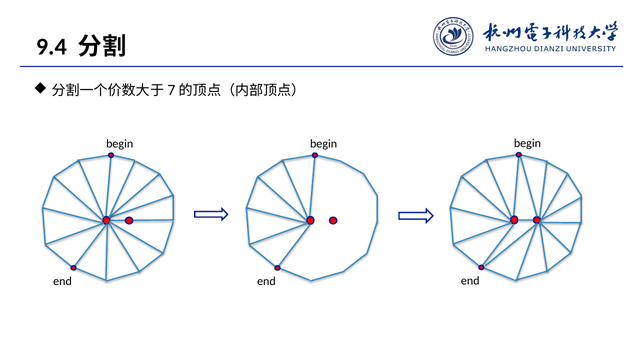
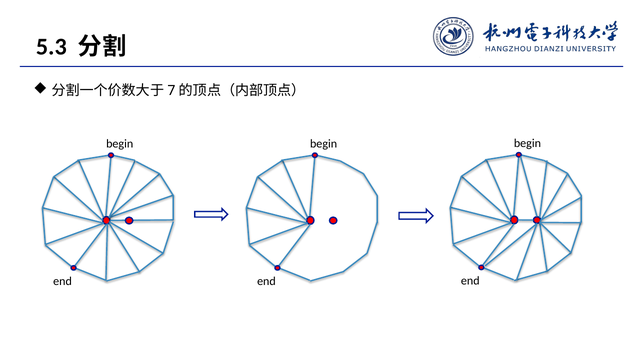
9.4: 9.4 -> 5.3 (51, 47)
